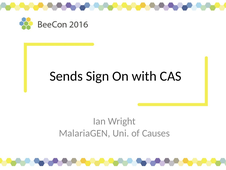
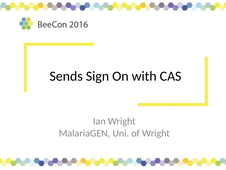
of Causes: Causes -> Wright (156, 133)
